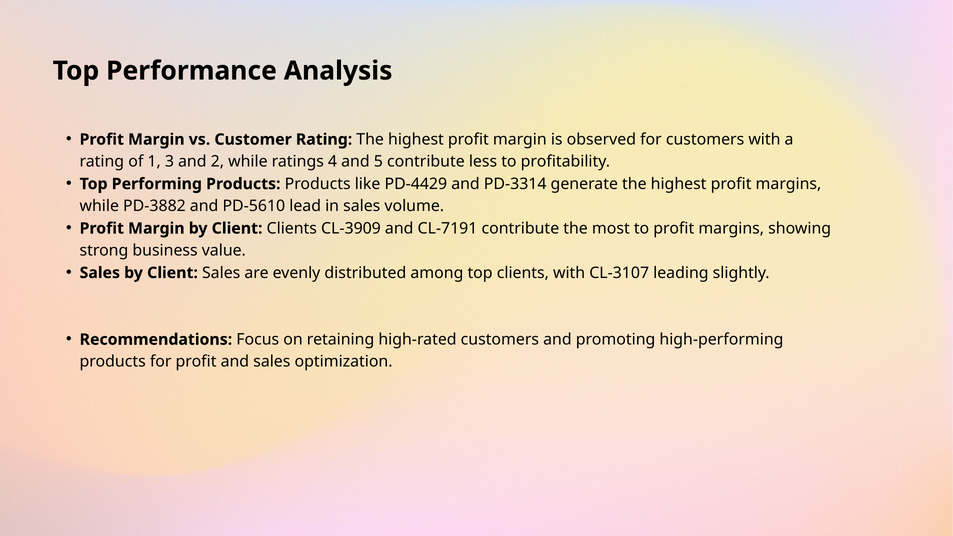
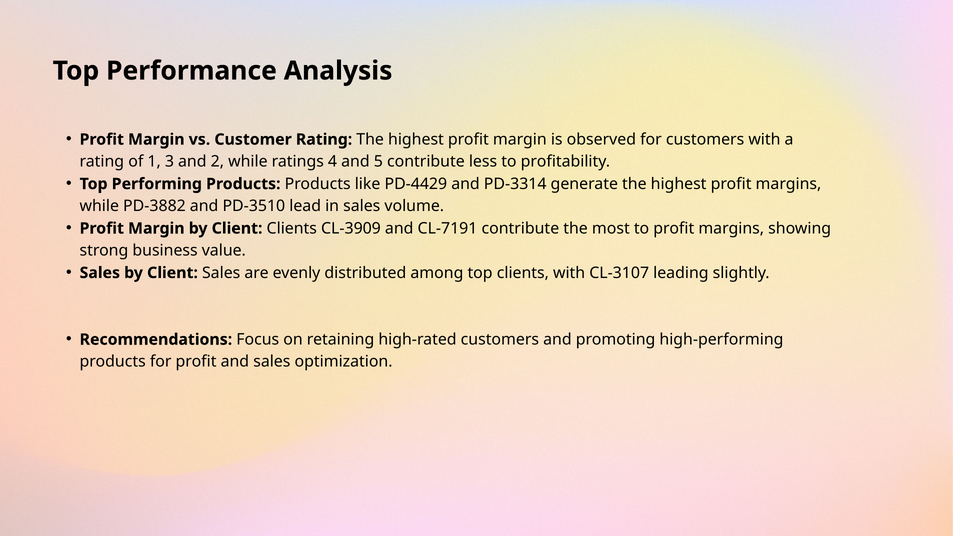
PD-5610: PD-5610 -> PD-3510 (254, 206)
